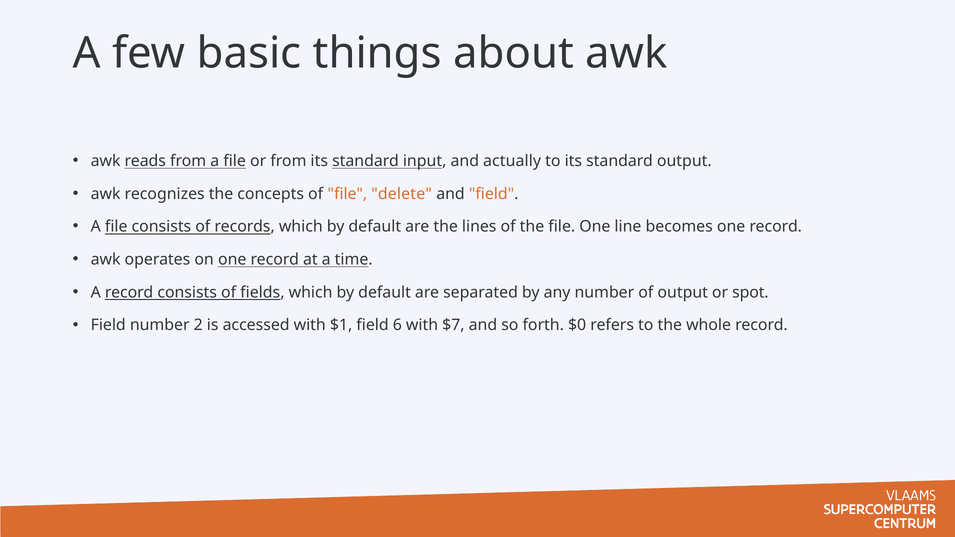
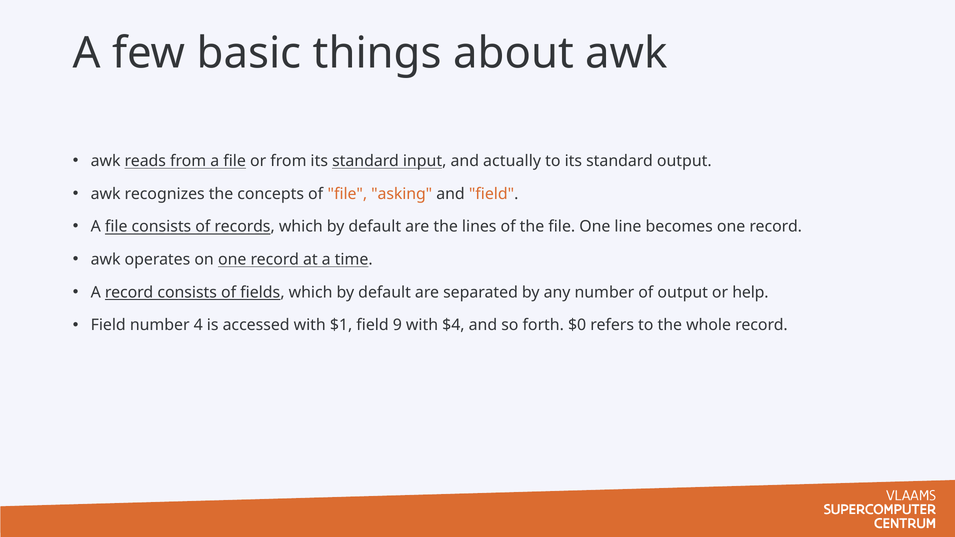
delete: delete -> asking (402, 194)
spot: spot -> help (750, 292)
2: 2 -> 4 (198, 325)
6: 6 -> 9 (397, 325)
$7: $7 -> $4 (453, 325)
